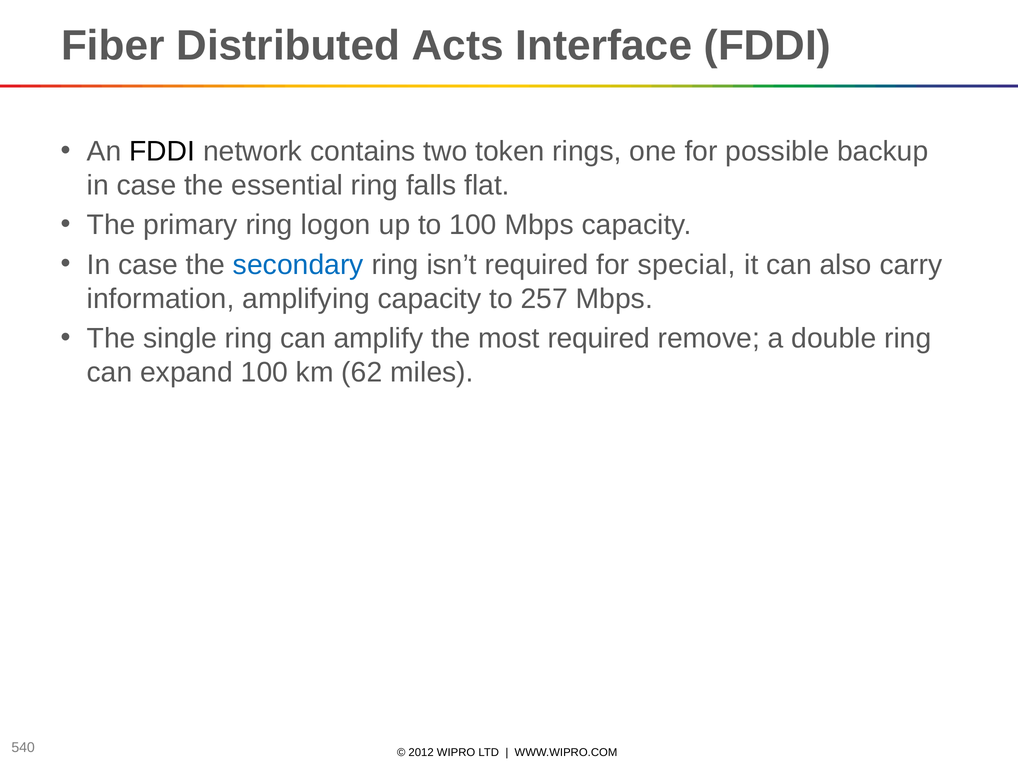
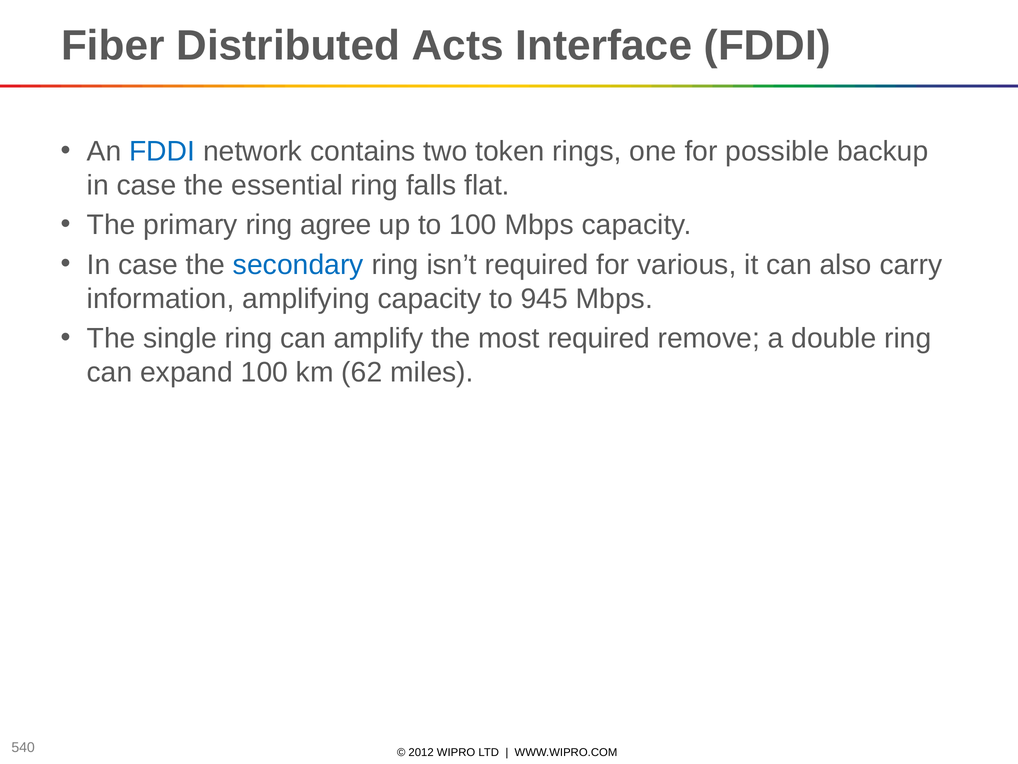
FDDI colour: black -> blue (162, 151)
logon: logon -> agree (336, 225)
special: special -> various (687, 265)
257: 257 -> 945 (544, 299)
